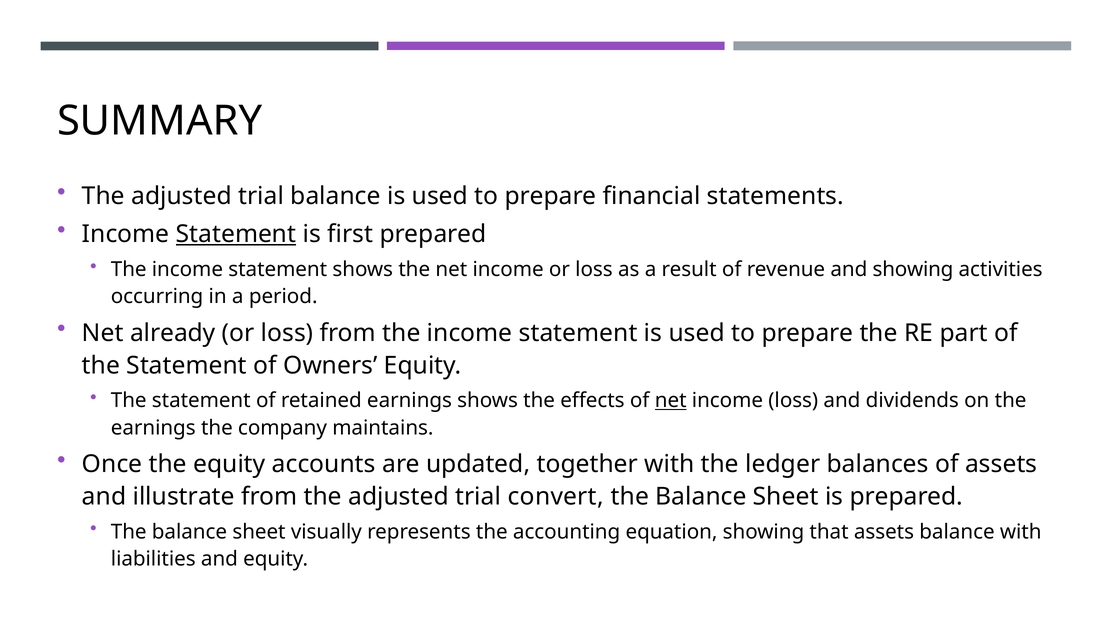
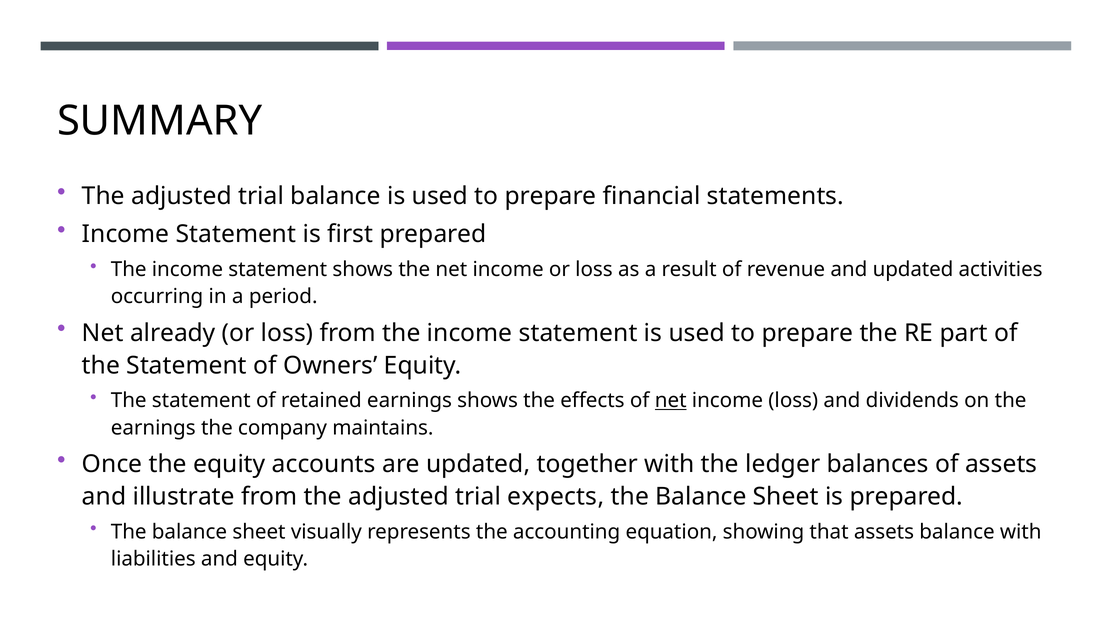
Statement underline: present -> none (236, 235)
and showing: showing -> updated (913, 270)
convert: convert -> expects (556, 497)
